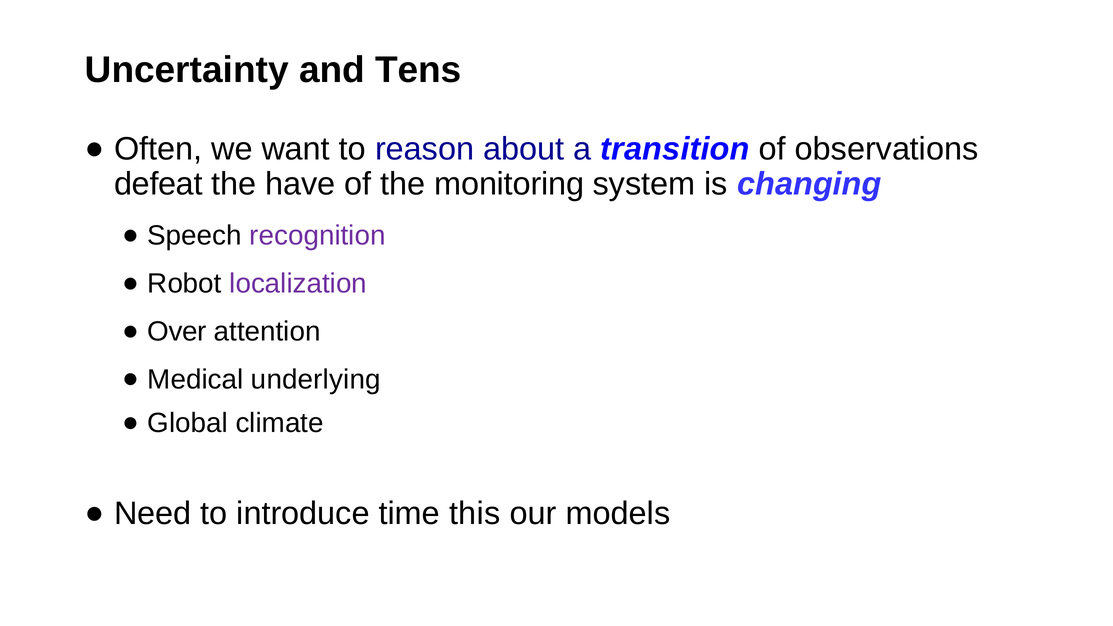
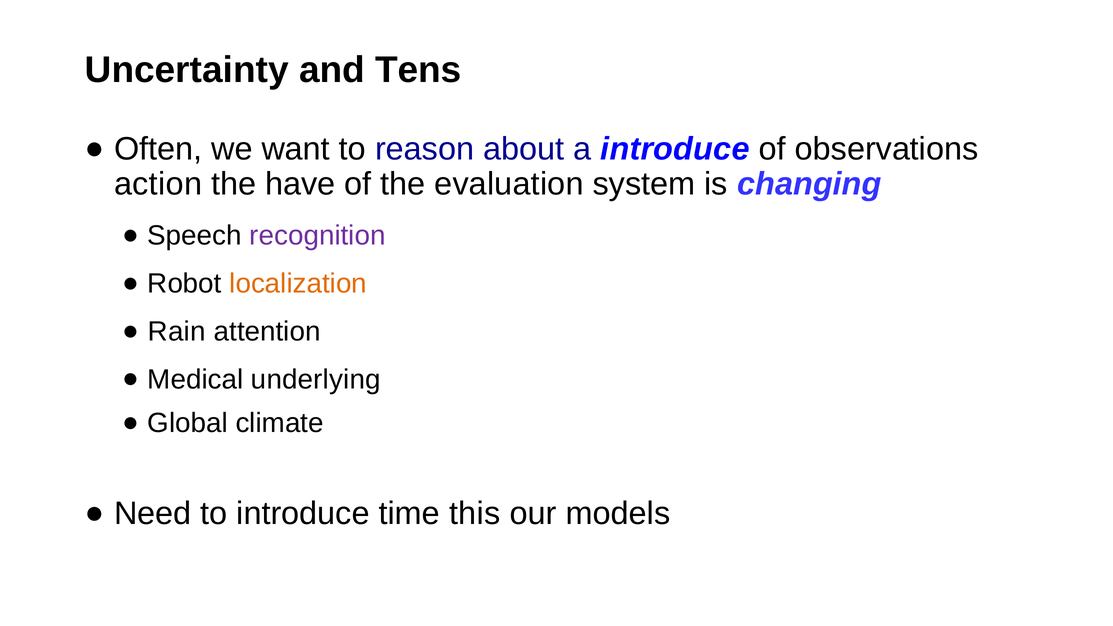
a transition: transition -> introduce (675, 149)
defeat: defeat -> action (158, 184)
monitoring: monitoring -> evaluation (509, 184)
localization colour: purple -> orange (298, 284)
Over: Over -> Rain (177, 332)
